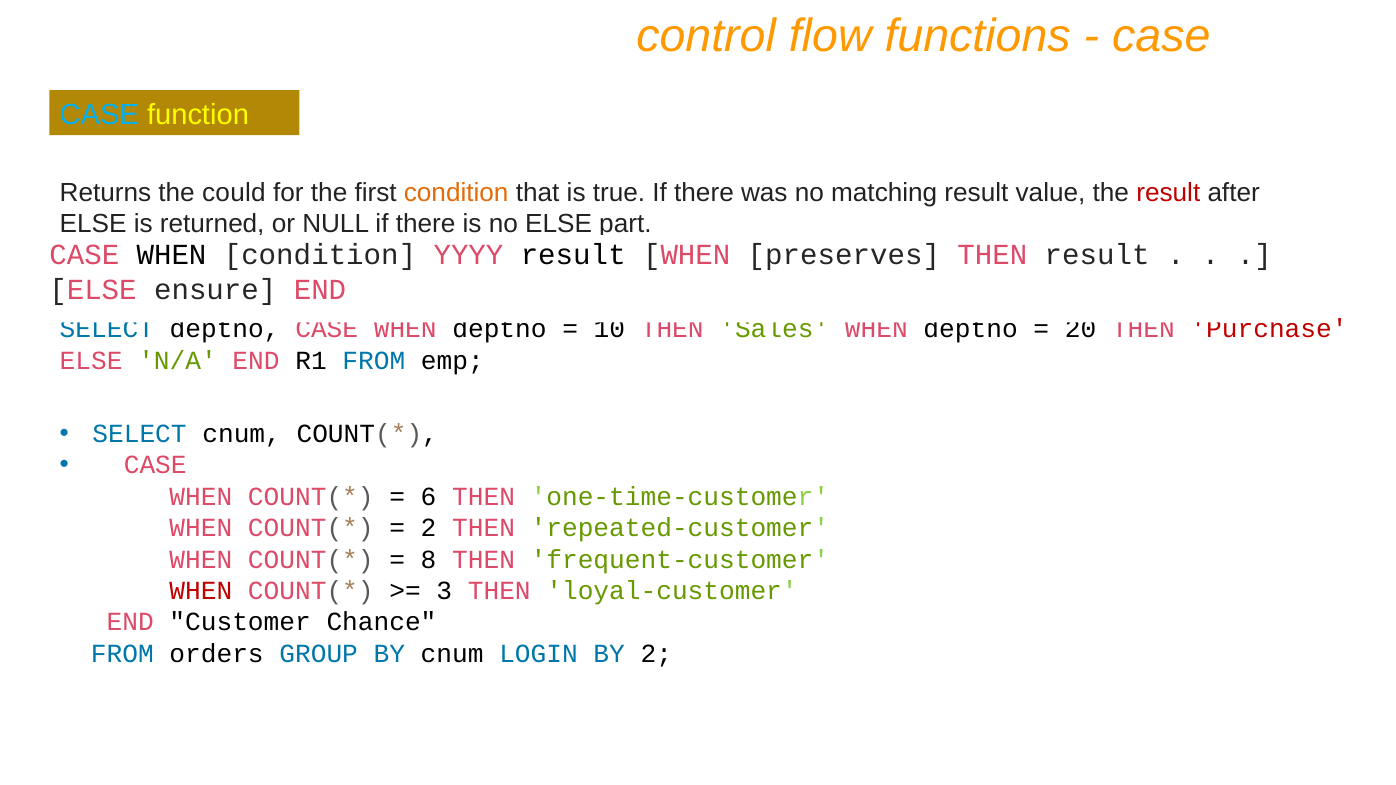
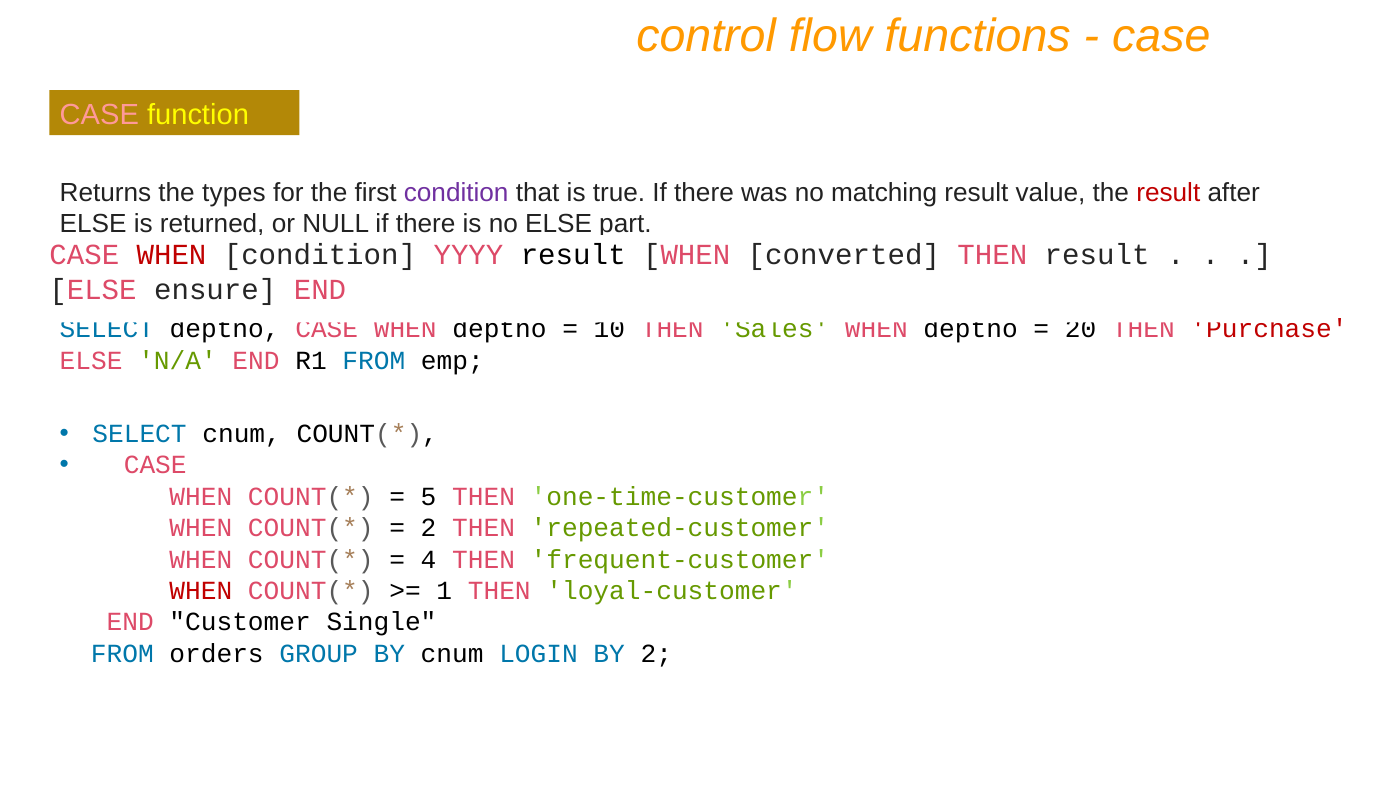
CASE colour: light blue -> pink (99, 115)
could: could -> types (234, 193)
condition colour: orange -> purple (456, 193)
WHEN colour: black -> red (172, 255)
preserves: preserves -> converted (844, 255)
6: 6 -> 5 (429, 497)
8: 8 -> 4 (429, 560)
3: 3 -> 1 (444, 591)
Chance: Chance -> Single (381, 623)
